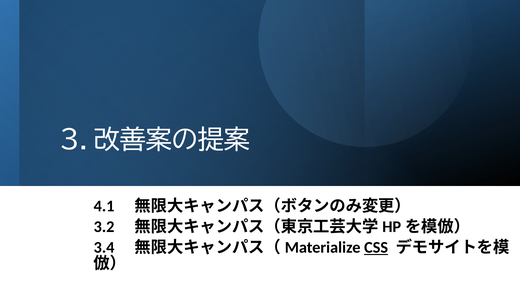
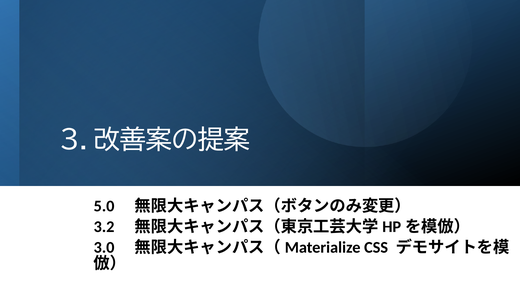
4.1: 4.1 -> 5.0 (104, 206)
3.4: 3.4 -> 3.0 (104, 247)
CSS underline: present -> none (376, 247)
